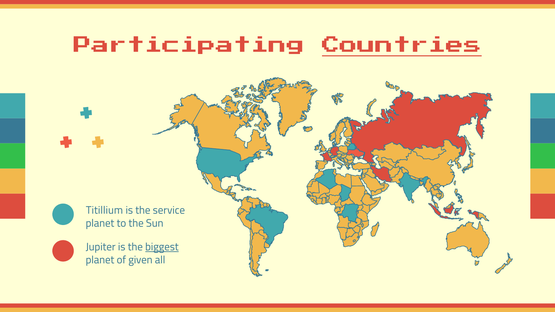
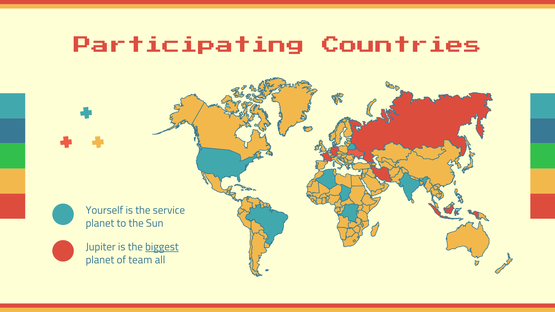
Countries underline: present -> none (402, 48)
Titillium: Titillium -> Yourself (104, 211)
given: given -> team (140, 260)
